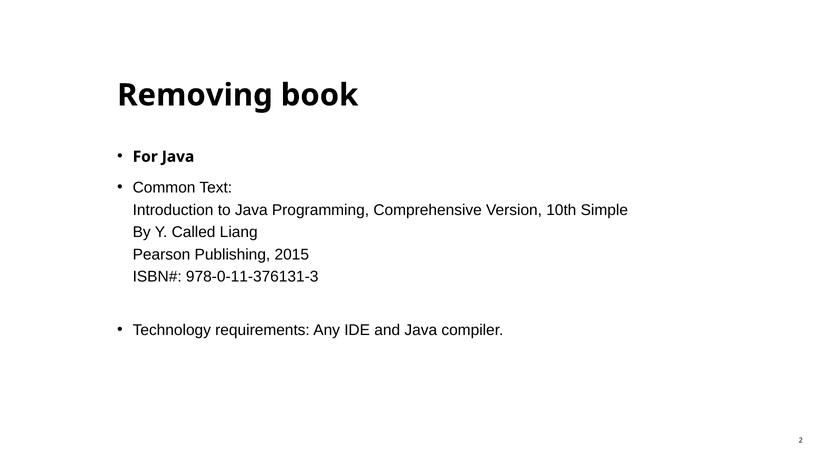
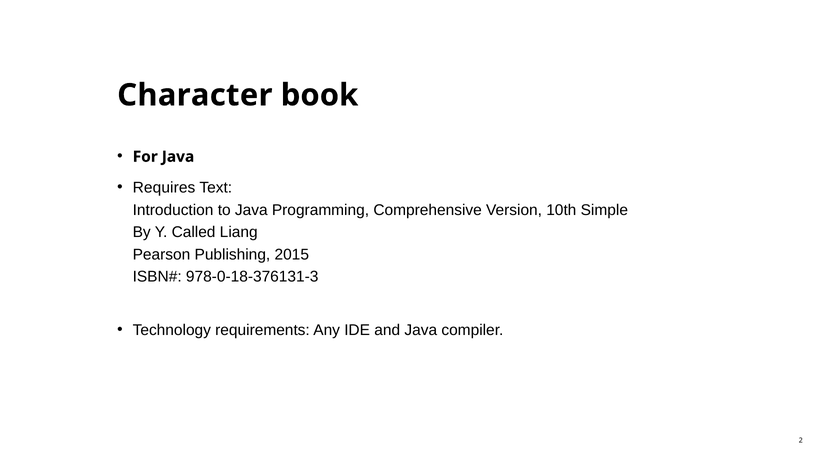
Removing: Removing -> Character (195, 95)
Common: Common -> Requires (164, 187)
978-0-11-376131-3: 978-0-11-376131-3 -> 978-0-18-376131-3 (252, 277)
